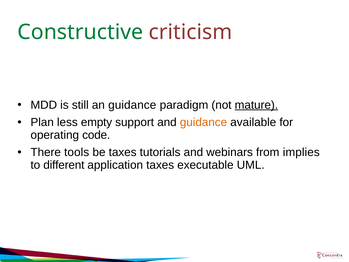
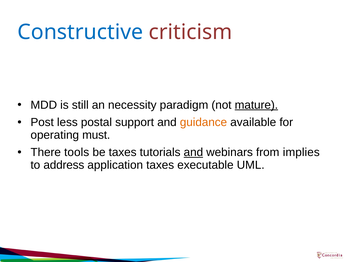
Constructive colour: green -> blue (80, 32)
an guidance: guidance -> necessity (132, 105)
Plan: Plan -> Post (42, 122)
empty: empty -> postal (96, 122)
code: code -> must (96, 135)
and underline: none -> present (193, 152)
different: different -> address (64, 165)
